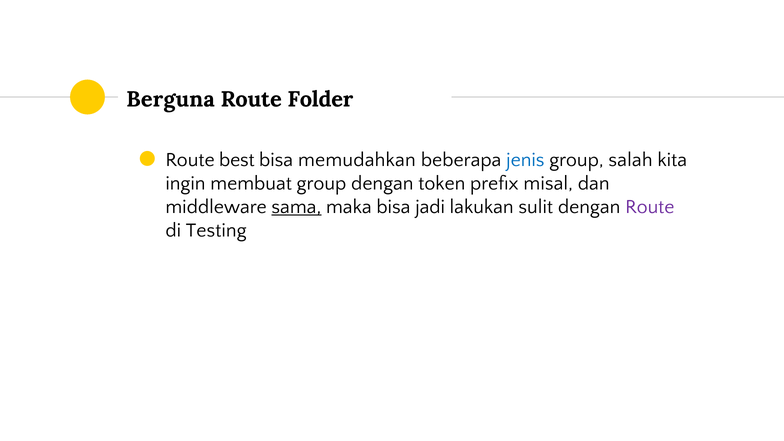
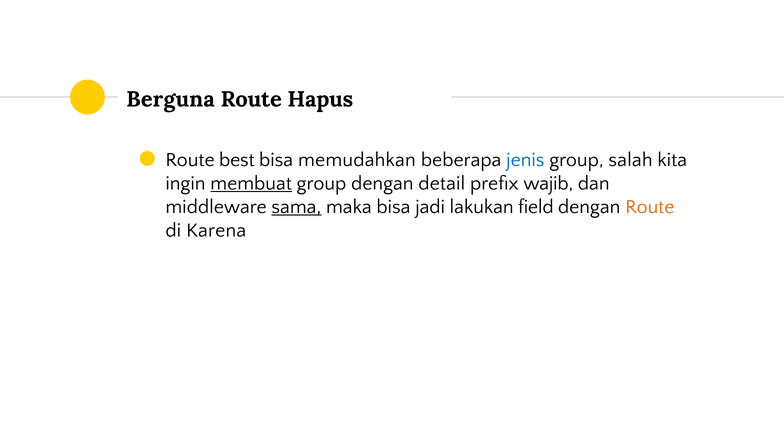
Folder: Folder -> Hapus (320, 99)
membuat underline: none -> present (251, 183)
token: token -> detail (442, 183)
misal: misal -> wajib (548, 183)
sulit: sulit -> field (536, 207)
Route colour: purple -> orange (650, 207)
Testing: Testing -> Karena (216, 230)
